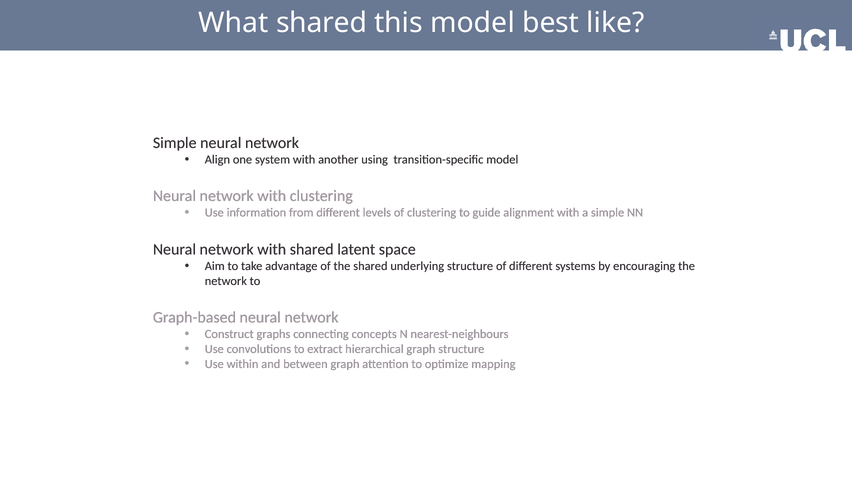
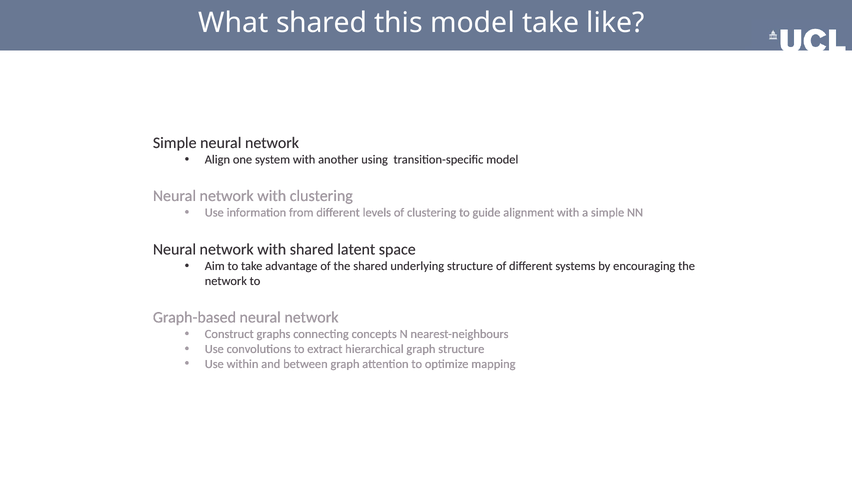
model best: best -> take (551, 23)
